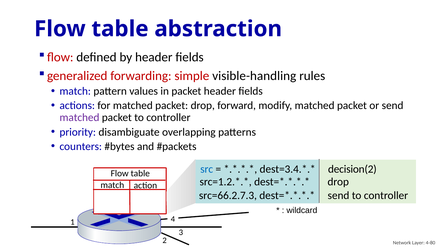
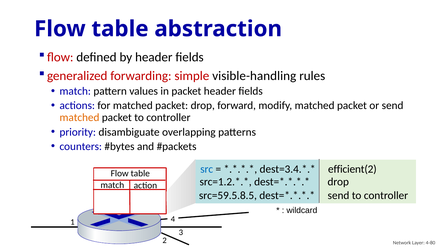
matched colour: purple -> orange (79, 118)
decision(2: decision(2 -> efficient(2 (352, 170)
src=66.2.7.3: src=66.2.7.3 -> src=59.5.8.5 (228, 196)
